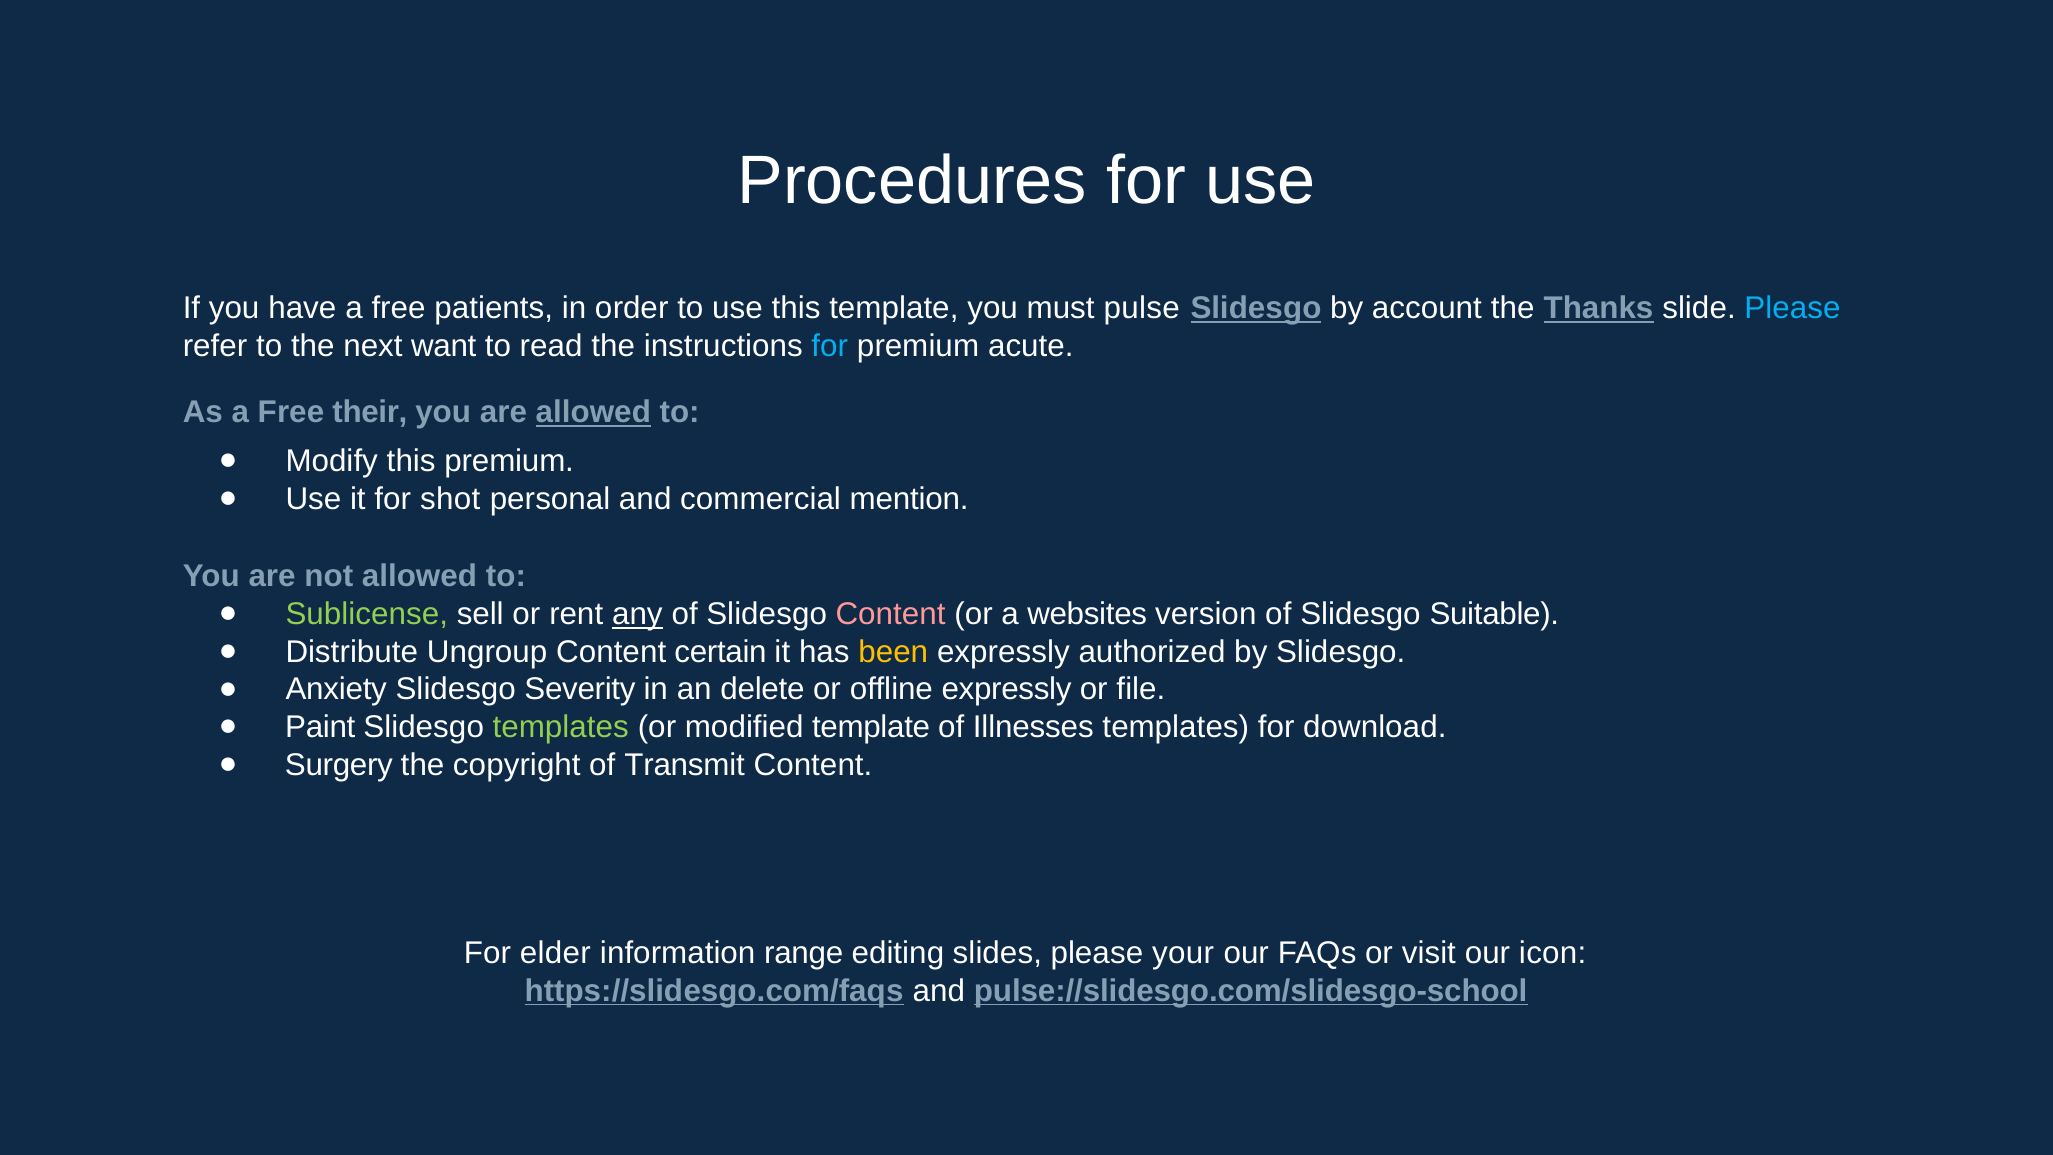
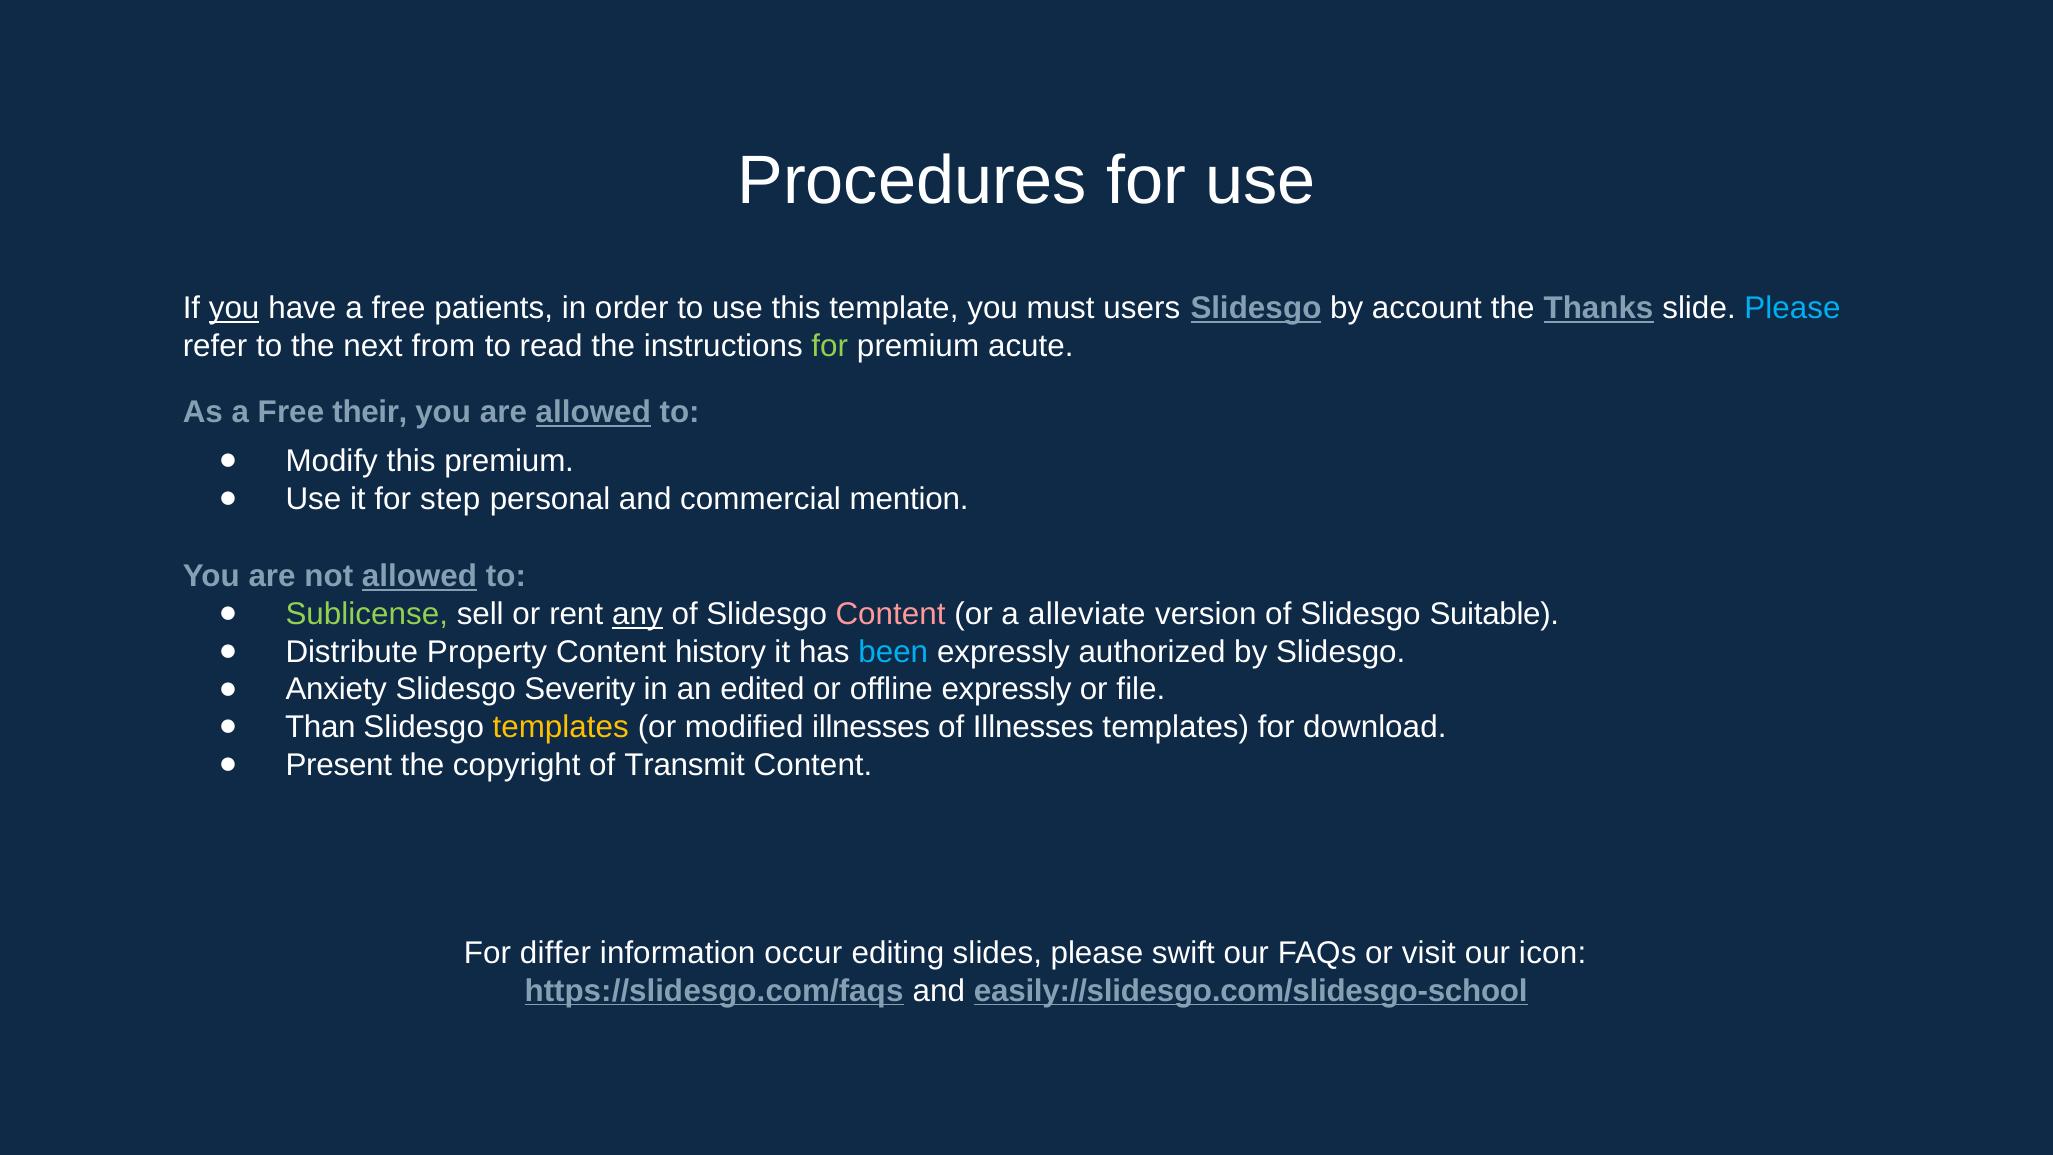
you underline: none -> present (234, 308)
pulse: pulse -> users (1142, 308)
want: want -> from (443, 346)
for colour: light blue -> light green (830, 346)
shot: shot -> step (450, 499)
allowed underline: none -> present (419, 576)
websites: websites -> alleviate (1087, 614)
Ungroup: Ungroup -> Property (487, 652)
certain: certain -> history (721, 652)
been colour: yellow -> light blue (893, 652)
delete: delete -> edited (762, 689)
Paint: Paint -> Than (320, 727)
templates colour: light green -> yellow (561, 727)
modified template: template -> illnesses (871, 727)
Surgery: Surgery -> Present (339, 765)
elder: elder -> differ (555, 953)
range: range -> occur (803, 953)
your: your -> swift (1183, 953)
pulse://slidesgo.com/slidesgo-school: pulse://slidesgo.com/slidesgo-school -> easily://slidesgo.com/slidesgo-school (1251, 991)
